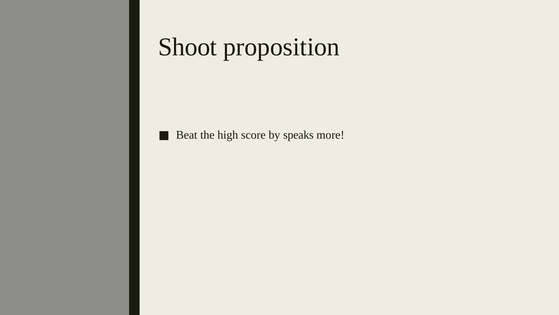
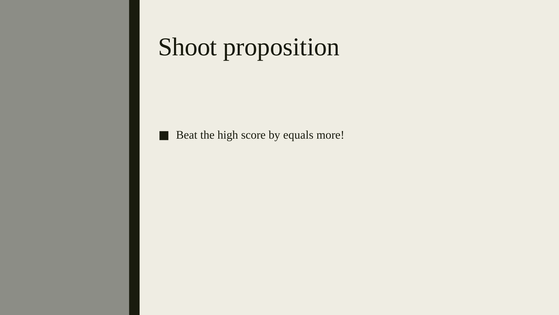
speaks: speaks -> equals (298, 135)
